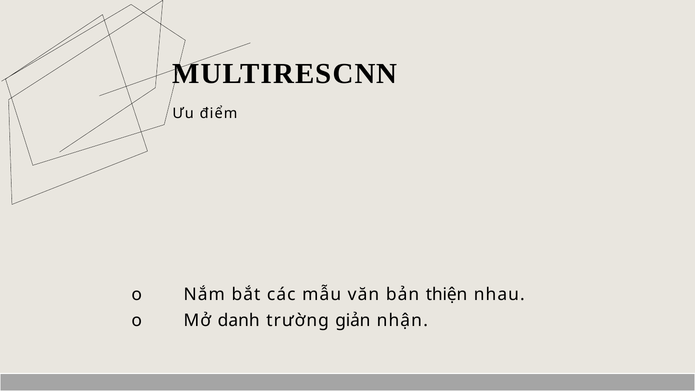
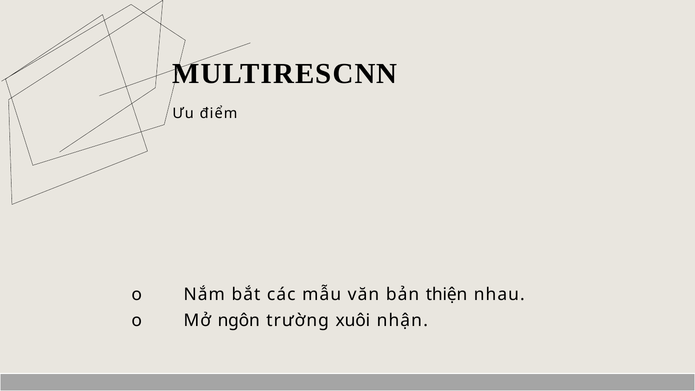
danh: danh -> ngôn (239, 320)
giản: giản -> xuôi (353, 320)
